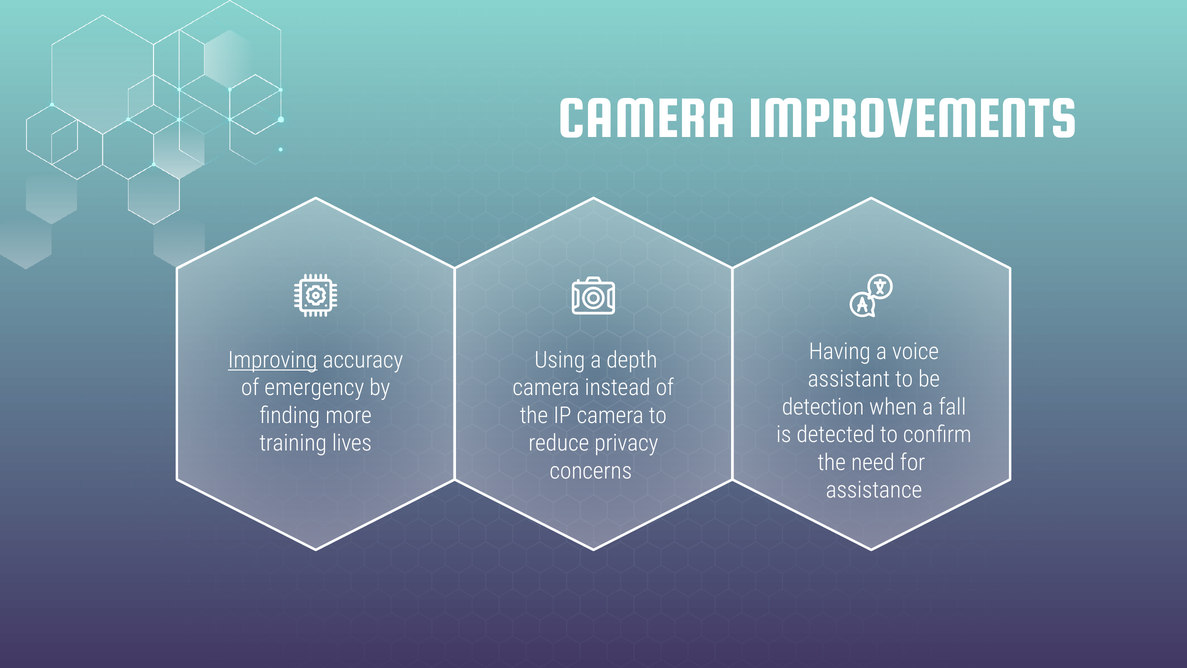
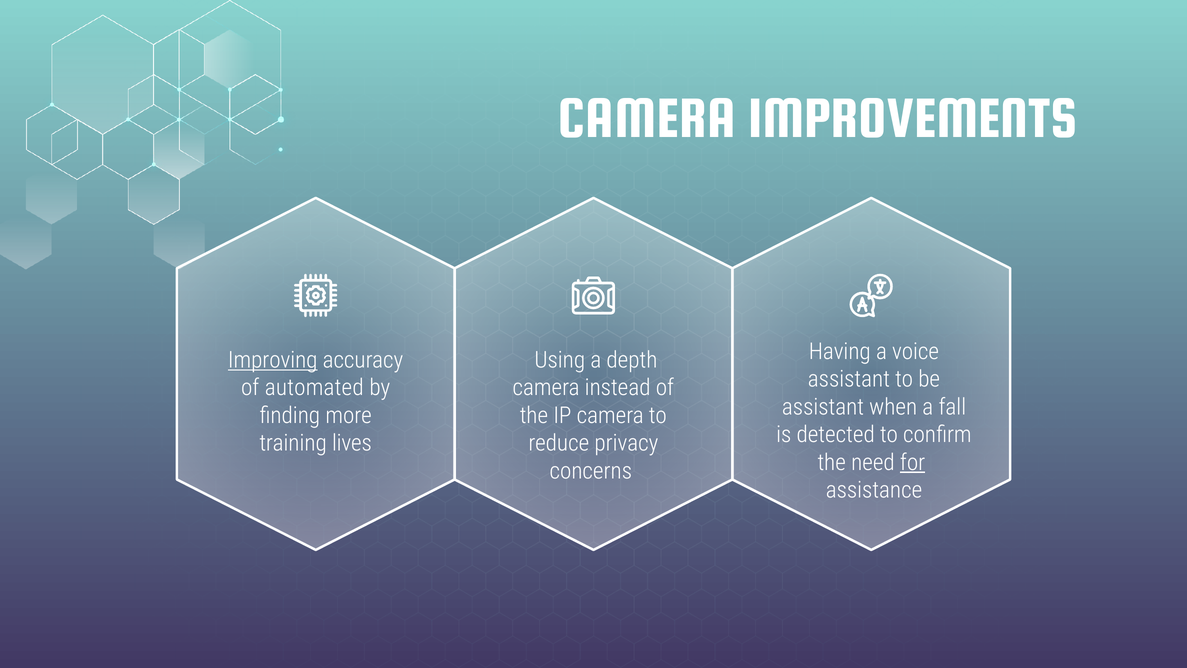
emergency: emergency -> automated (314, 388)
detection: detection -> assistant (823, 407)
for underline: none -> present (913, 462)
